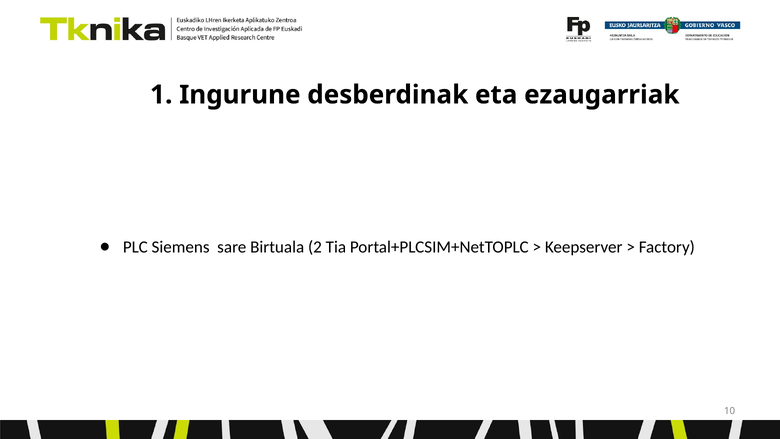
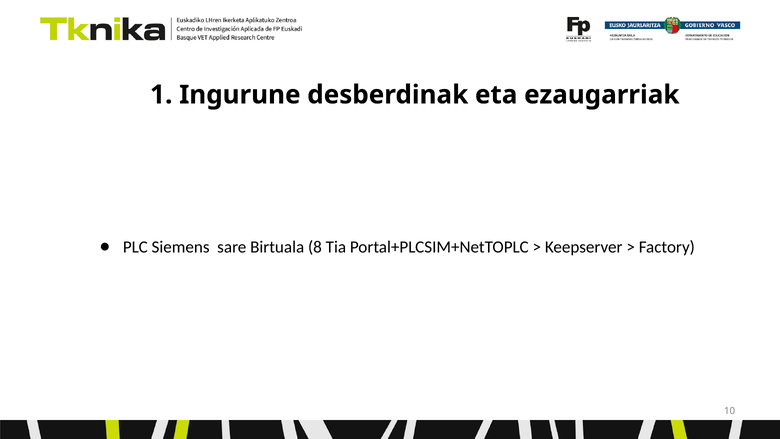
2: 2 -> 8 (315, 247)
